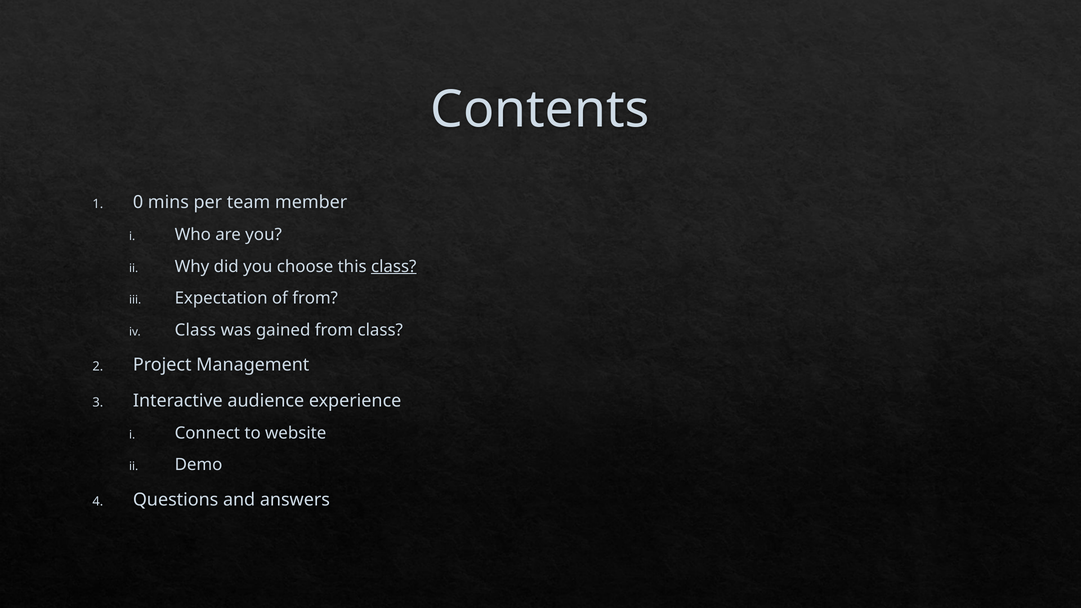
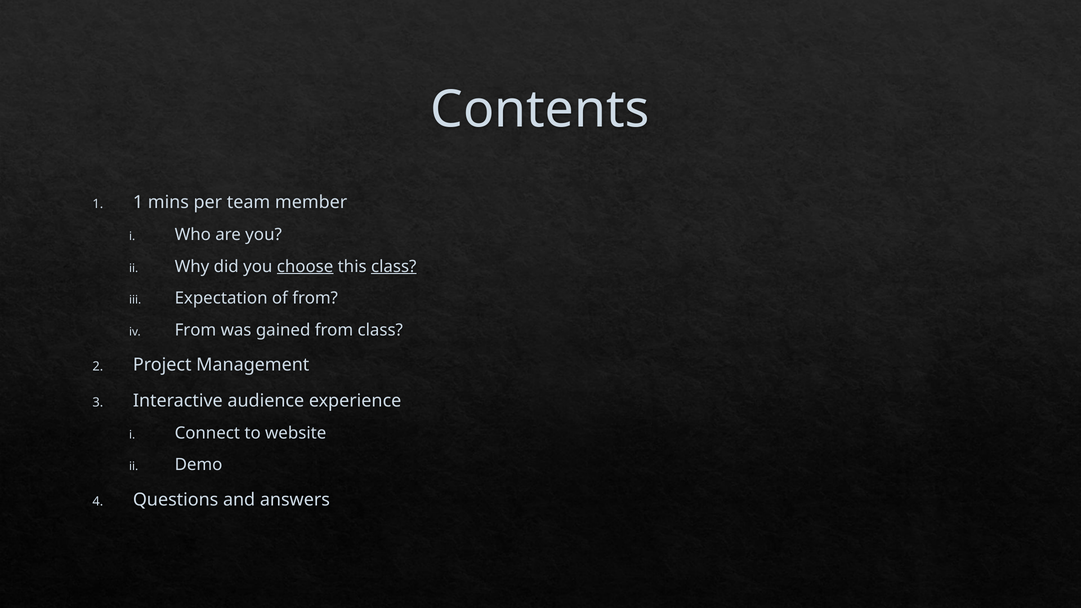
0: 0 -> 1 (138, 202)
choose underline: none -> present (305, 266)
Class: Class -> From (195, 330)
